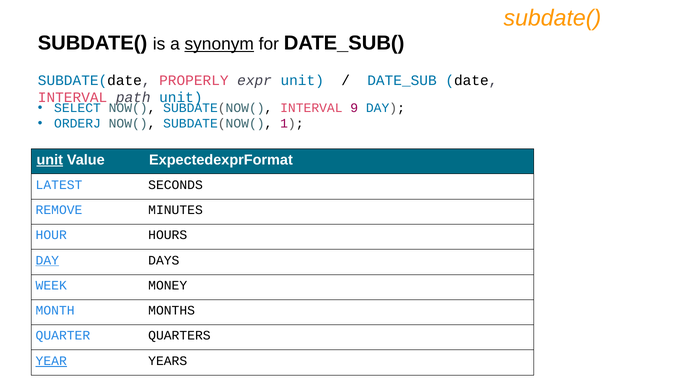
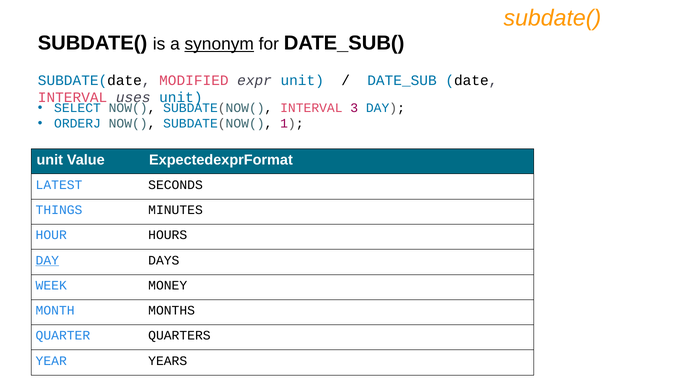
PROPERLY: PROPERLY -> MODIFIED (194, 80)
path: path -> uses (133, 98)
9: 9 -> 3 (354, 108)
unit underline: present -> none (50, 160)
REMOVE: REMOVE -> THINGS (59, 210)
YEAR underline: present -> none (51, 361)
